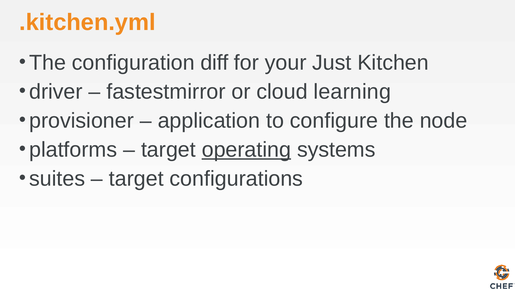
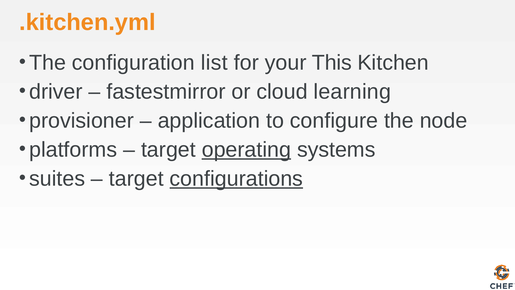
diff: diff -> list (214, 63)
Just: Just -> This (332, 63)
configurations underline: none -> present (236, 179)
